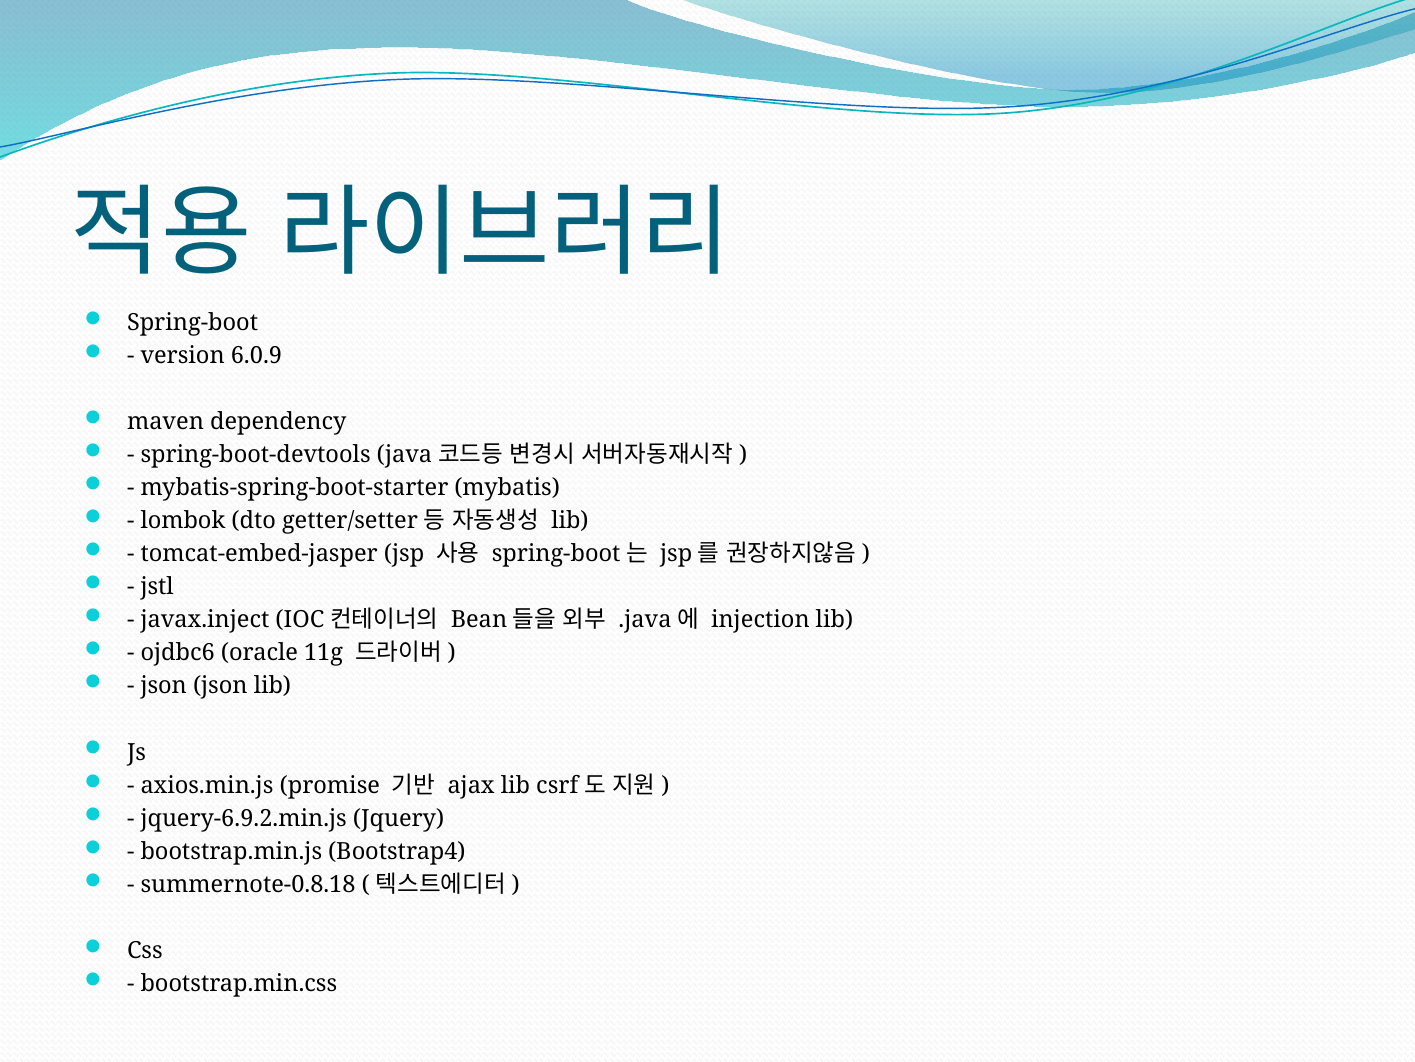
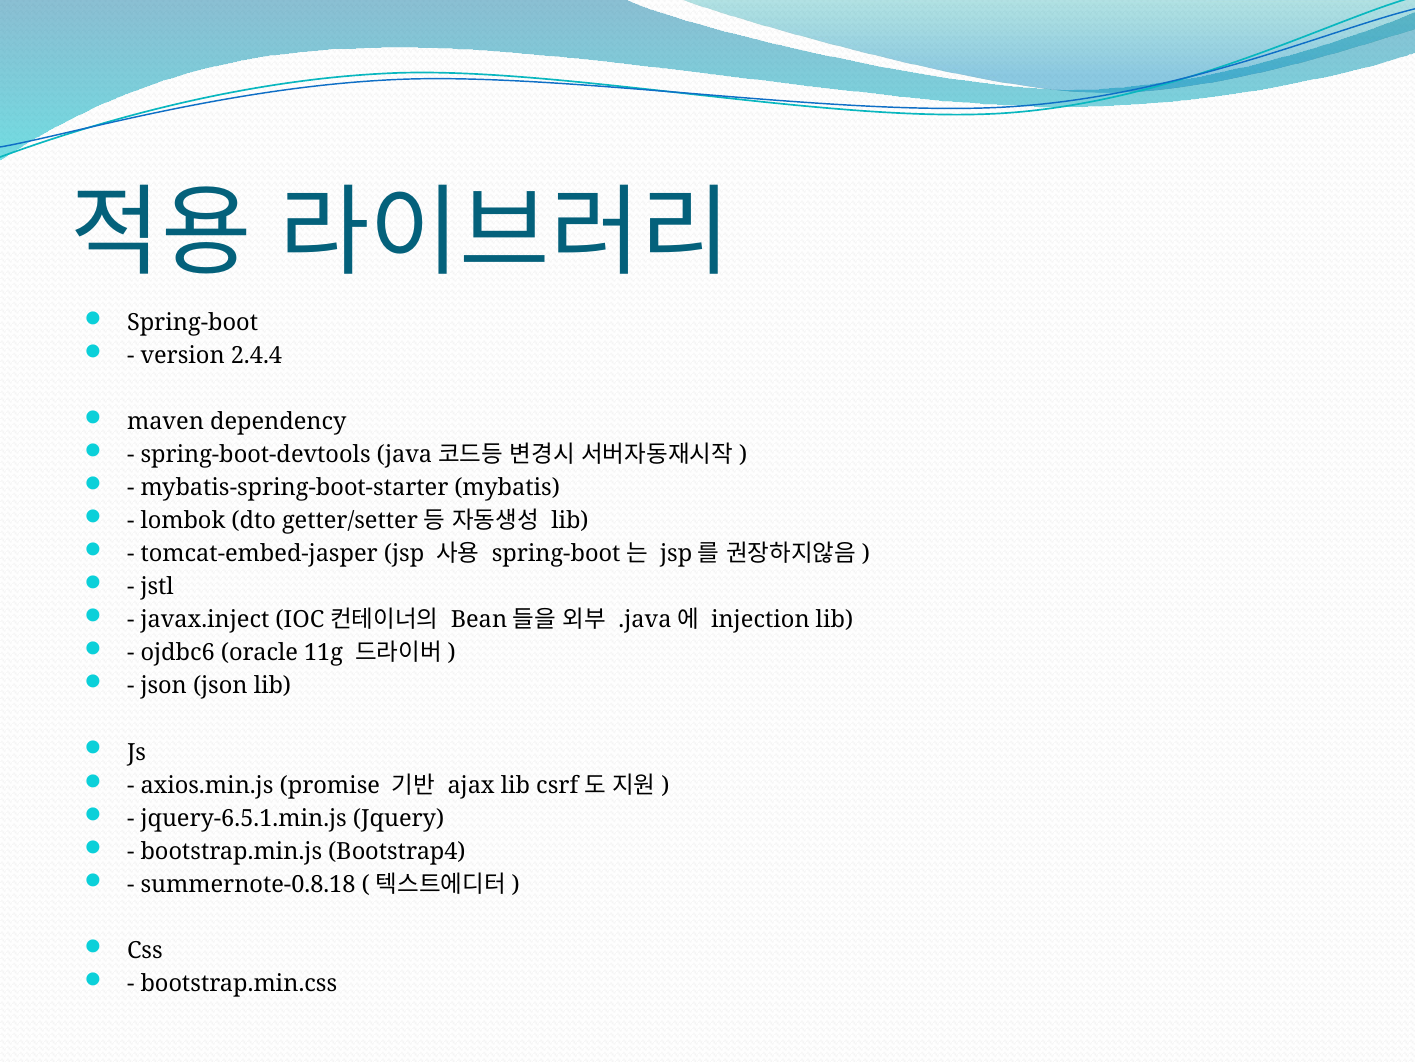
6.0.9: 6.0.9 -> 2.4.4 (256, 355)
jquery-6.9.2.min.js: jquery-6.9.2.min.js -> jquery-6.5.1.min.js (244, 818)
